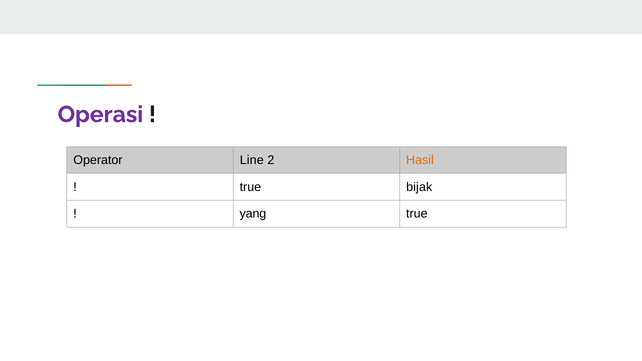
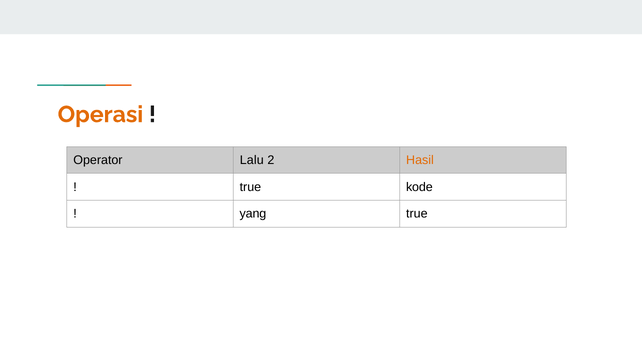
Operasi colour: purple -> orange (100, 115)
Line: Line -> Lalu (252, 160)
bijak: bijak -> kode (419, 187)
